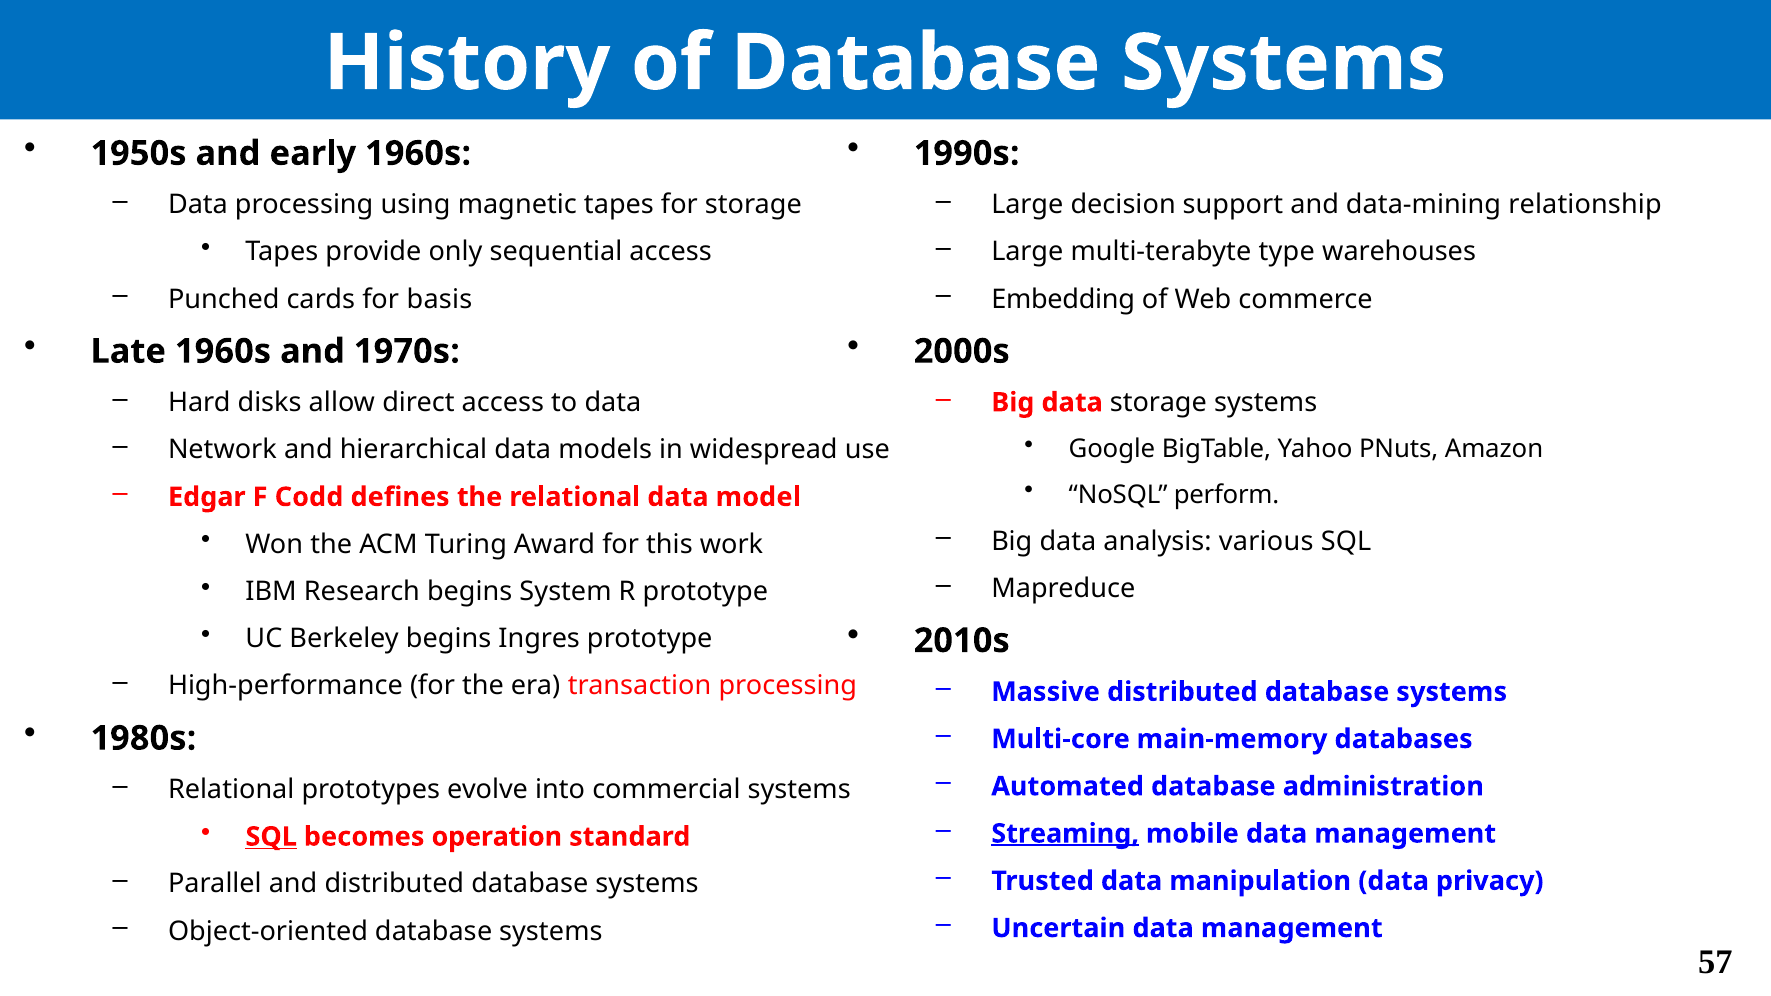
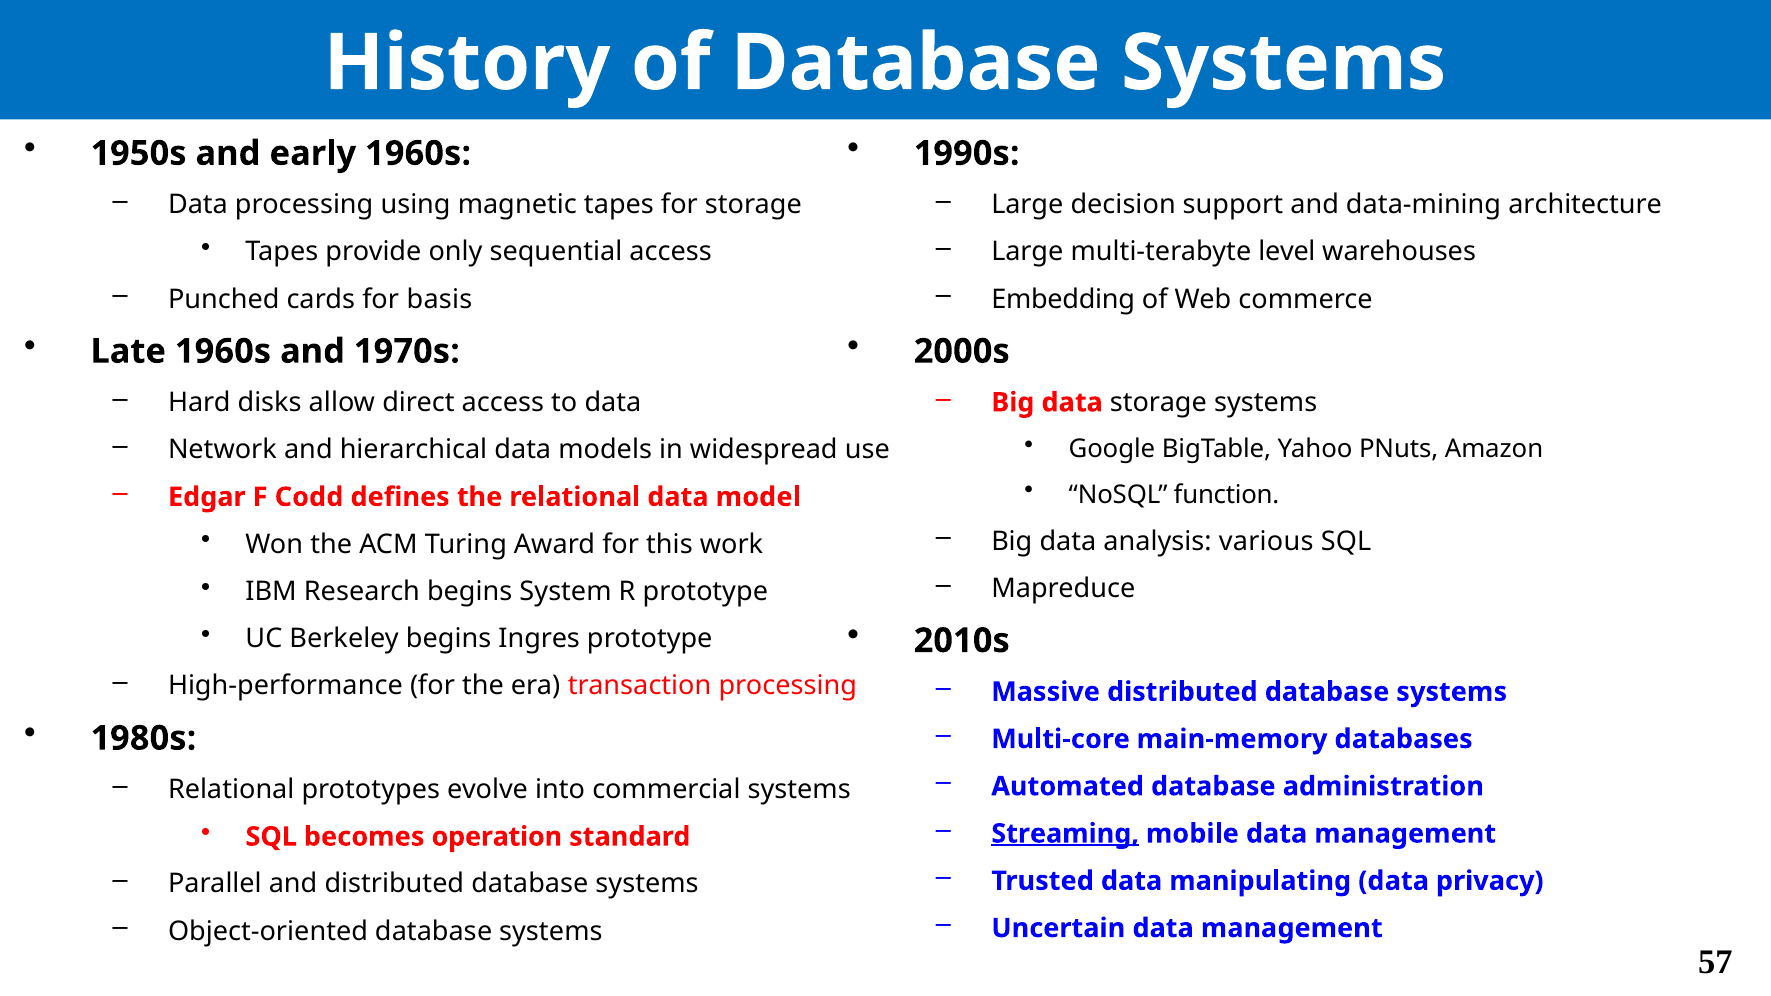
relationship: relationship -> architecture (1585, 205)
type: type -> level (1287, 252)
perform: perform -> function (1227, 495)
SQL underline: present -> none (271, 837)
manipulation: manipulation -> manipulating (1260, 881)
